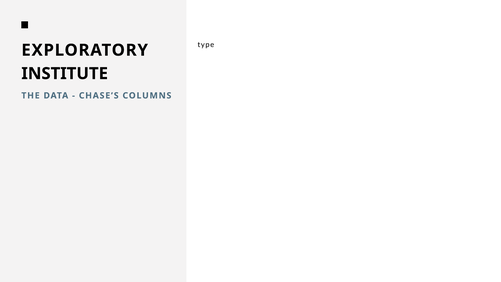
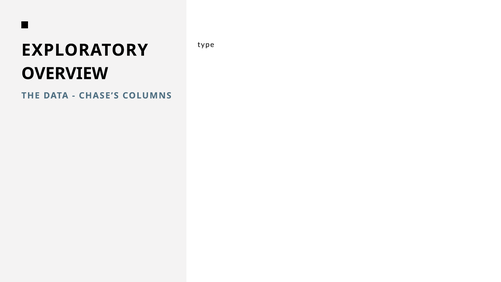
INSTITUTE: INSTITUTE -> OVERVIEW (65, 74)
